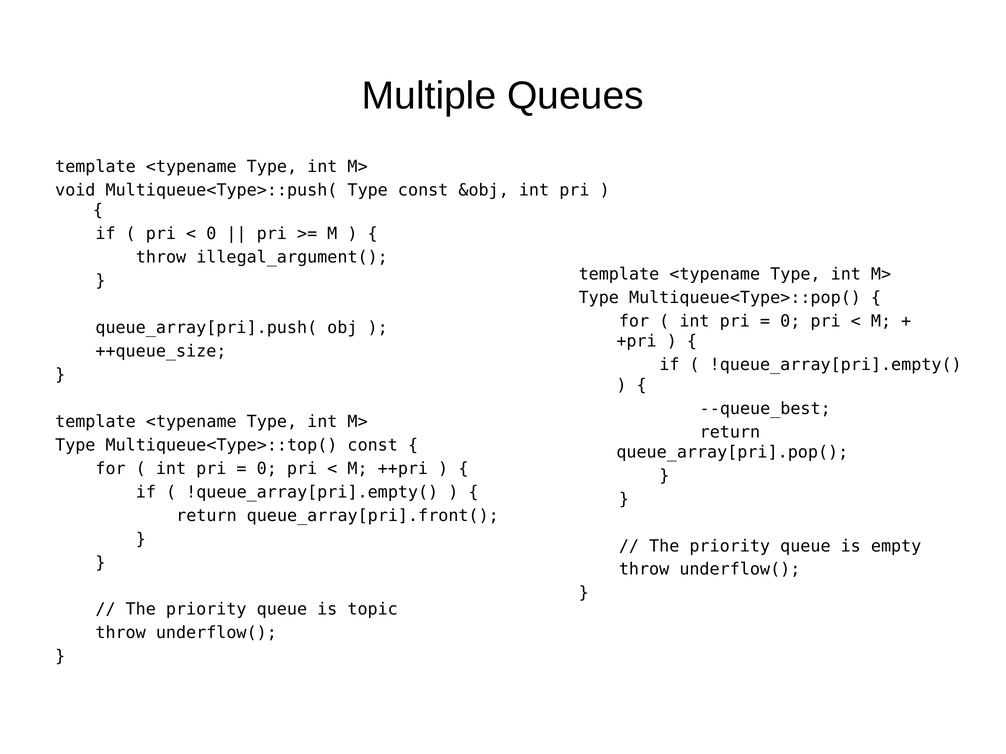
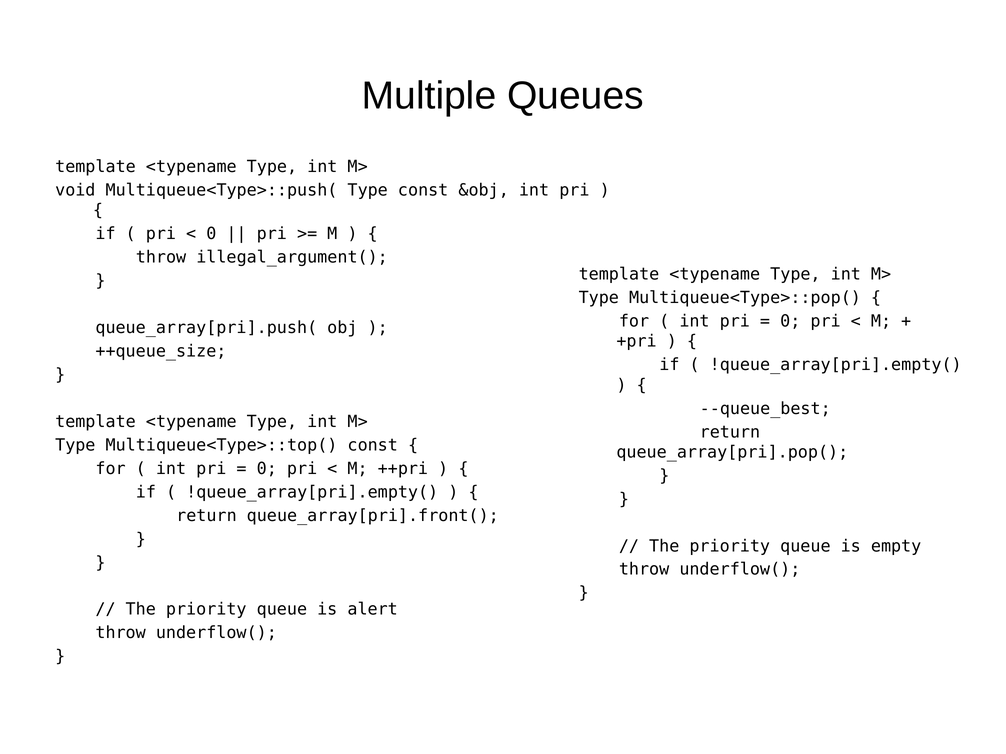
topic: topic -> alert (373, 610)
